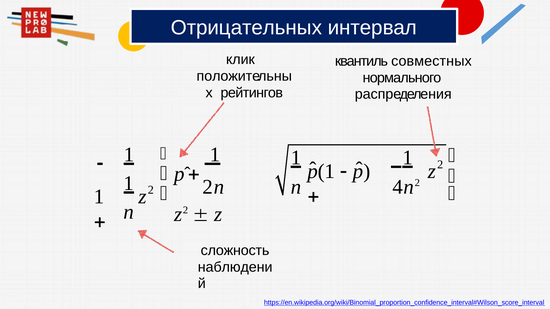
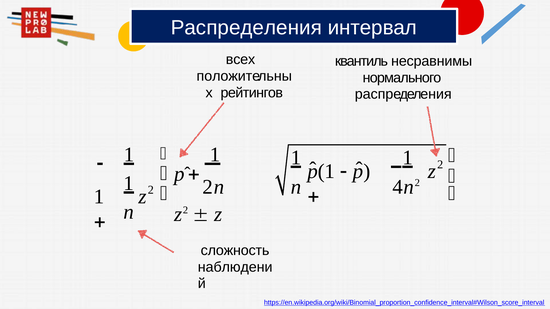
Отрицательных: Отрицательных -> Распределения (246, 28)
клик: клик -> всех (240, 60)
совместных: совместных -> несравнимы (432, 61)
